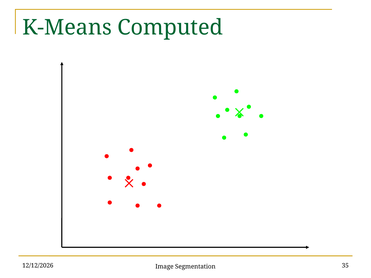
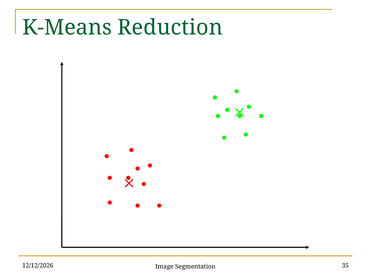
Computed: Computed -> Reduction (170, 28)
